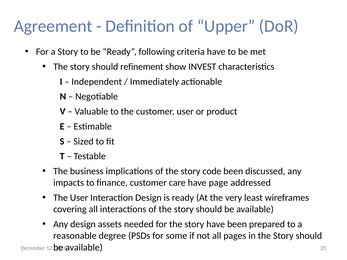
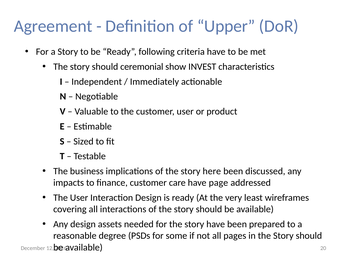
refinement: refinement -> ceremonial (142, 67)
code: code -> here (212, 171)
